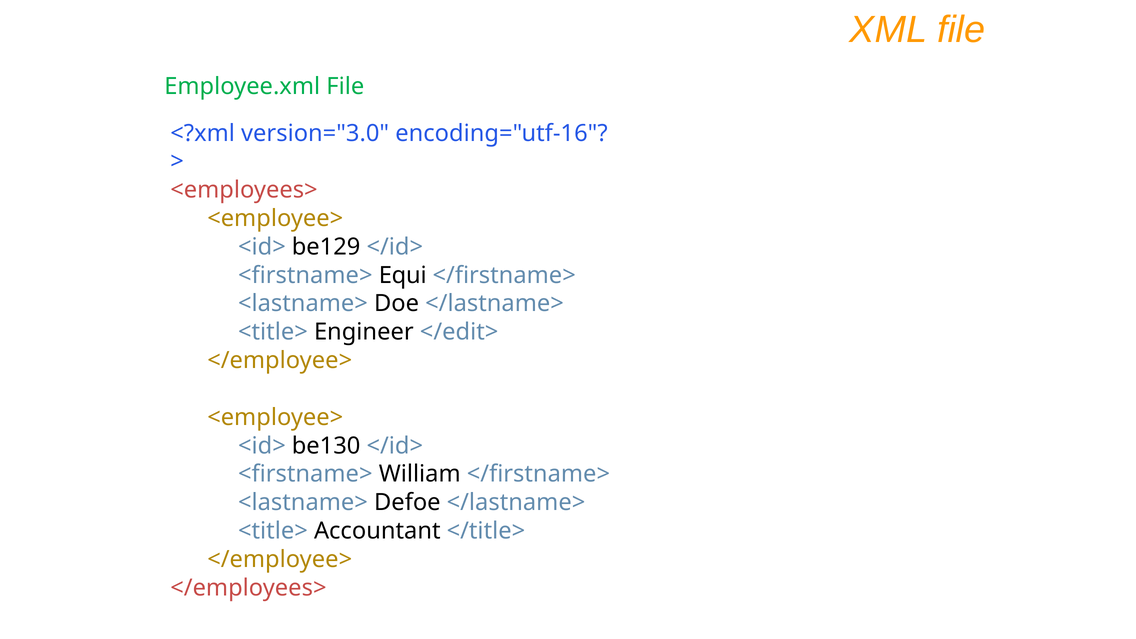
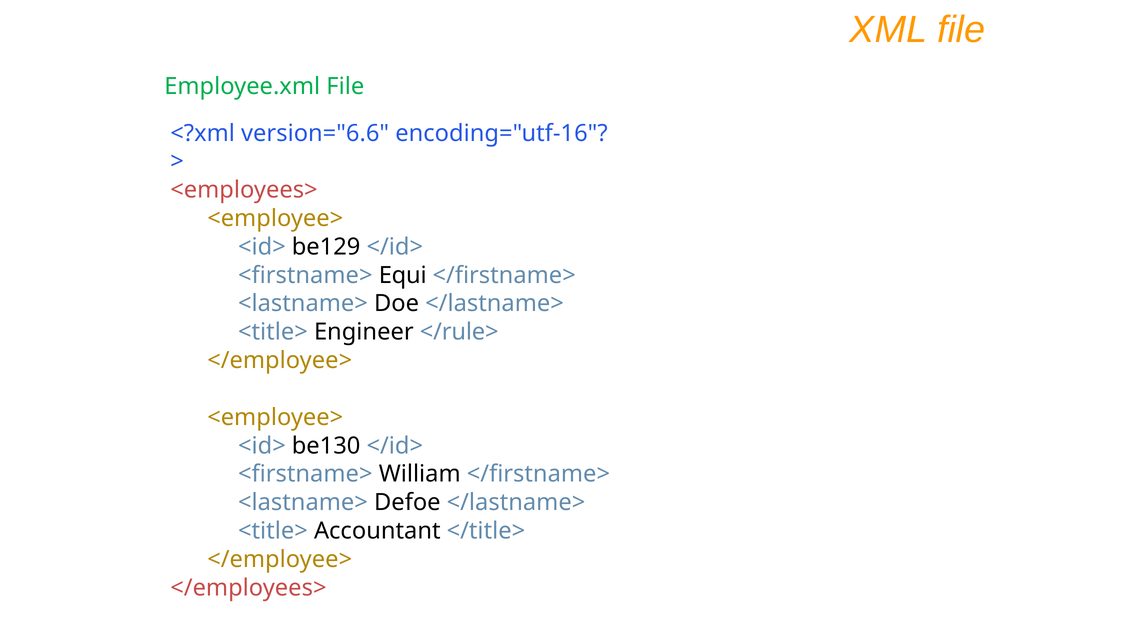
version="3.0: version="3.0 -> version="6.6 (315, 133)
</edit>: </edit> -> </rule> (459, 332)
